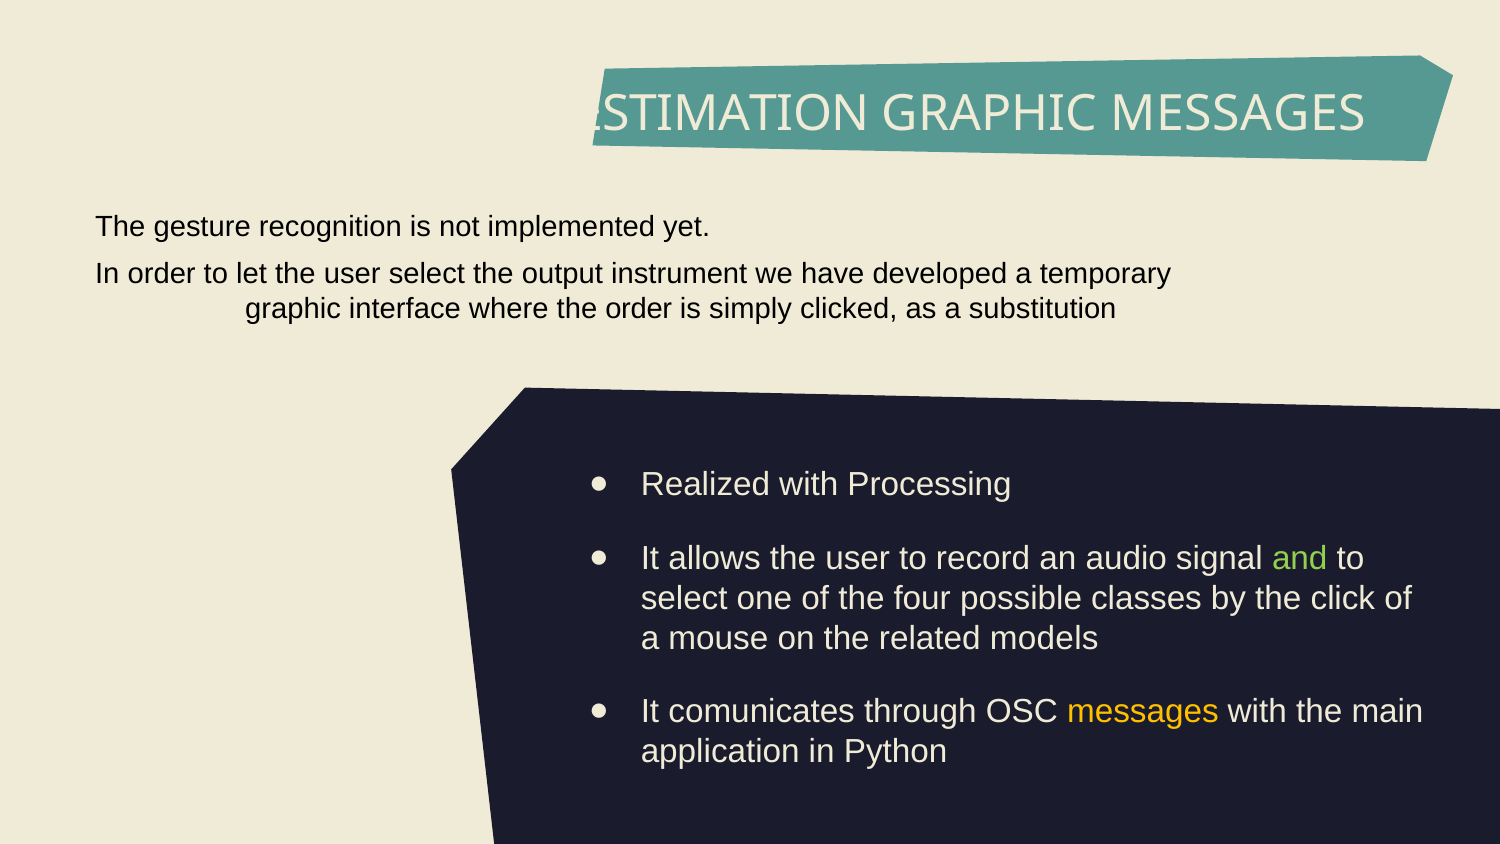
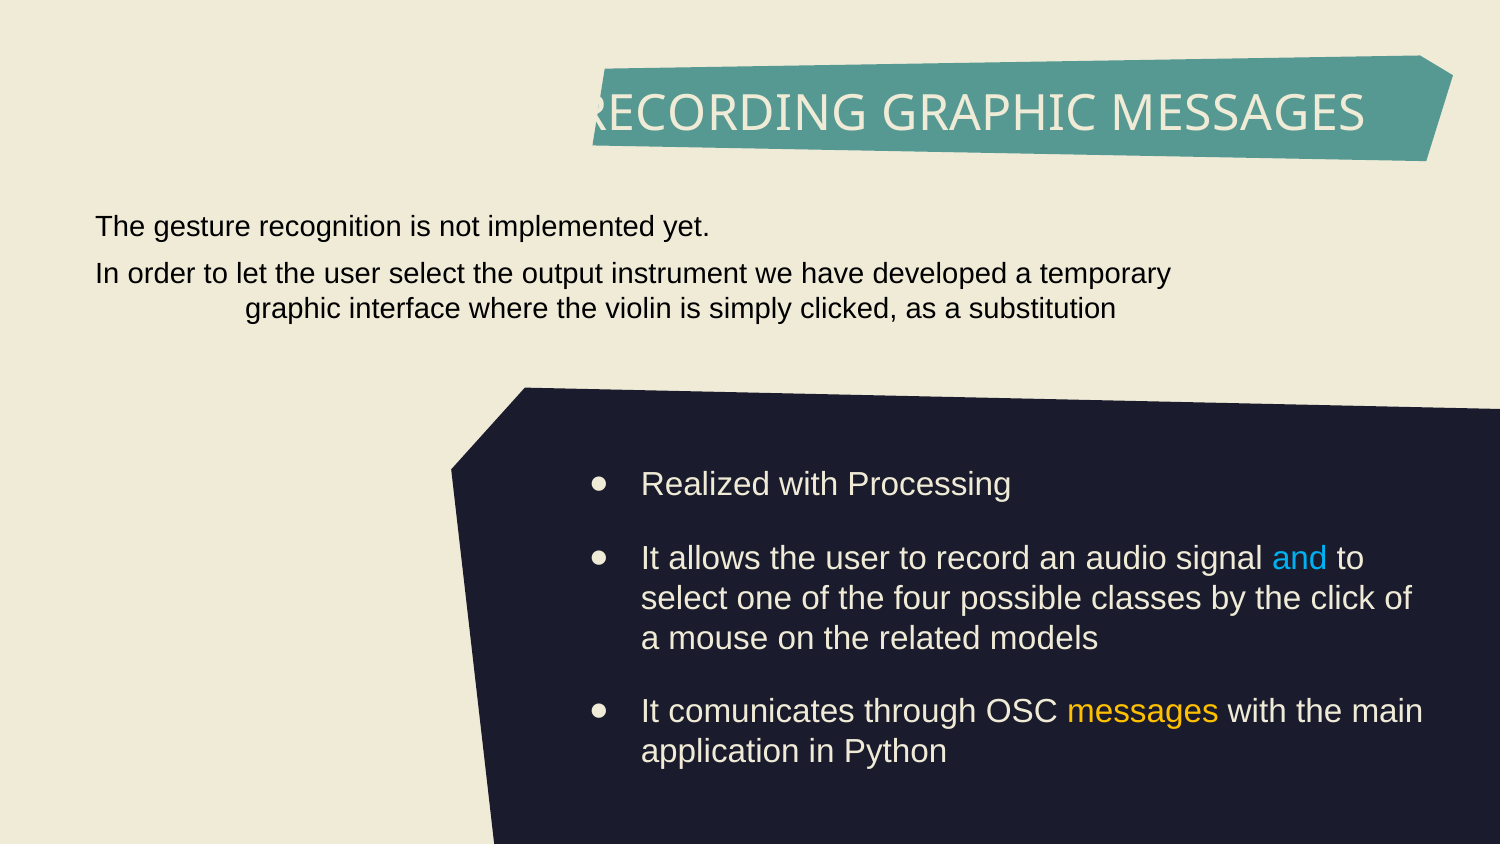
ESTIMATION: ESTIMATION -> RECORDING (722, 114)
the order: order -> violin (639, 309)
and colour: light green -> light blue (1300, 558)
